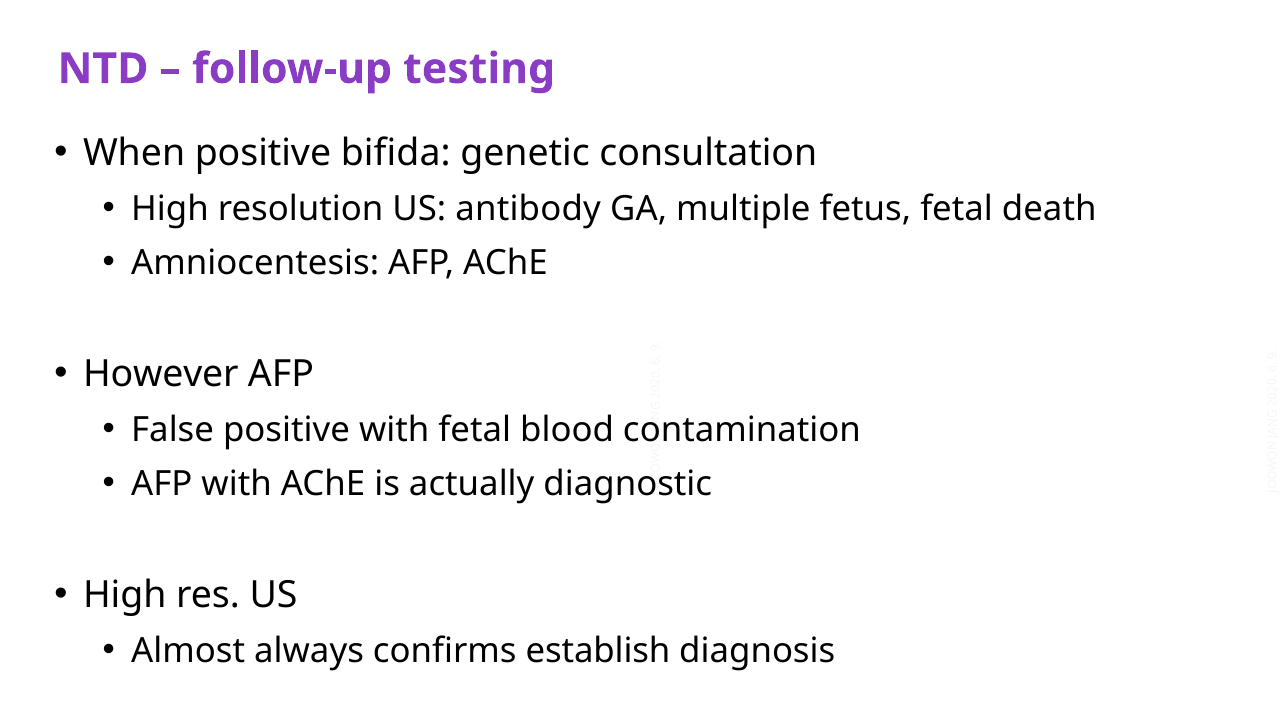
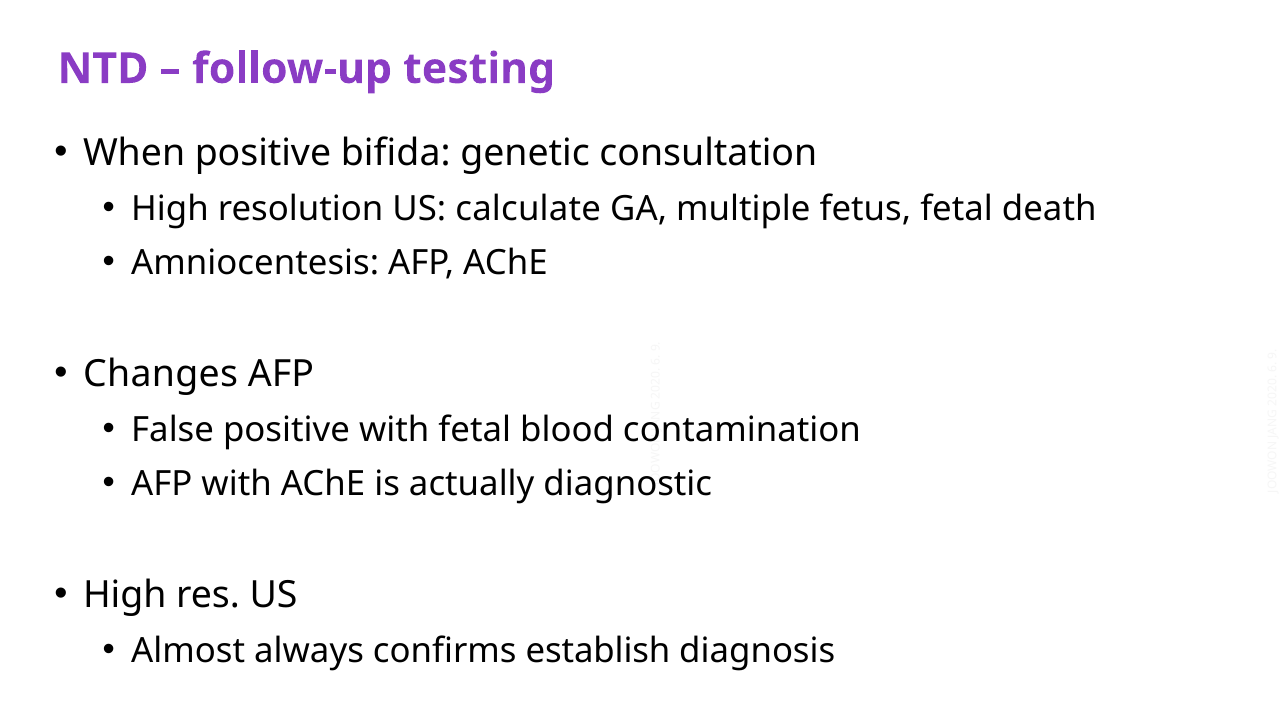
antibody: antibody -> calculate (528, 209)
However: However -> Changes (161, 374)
